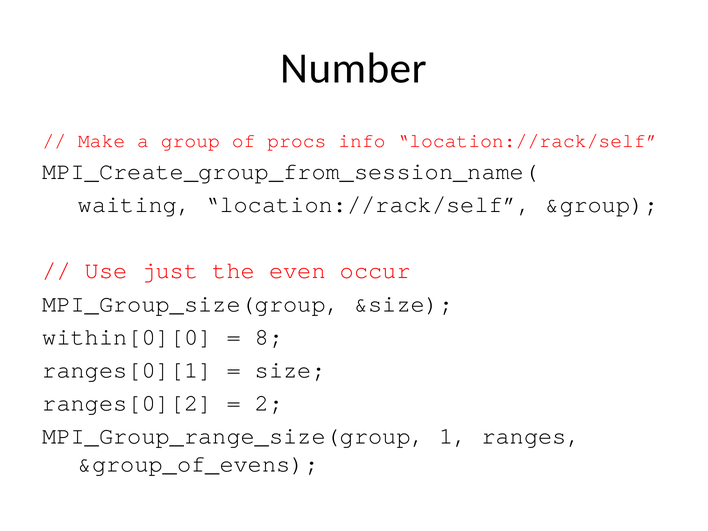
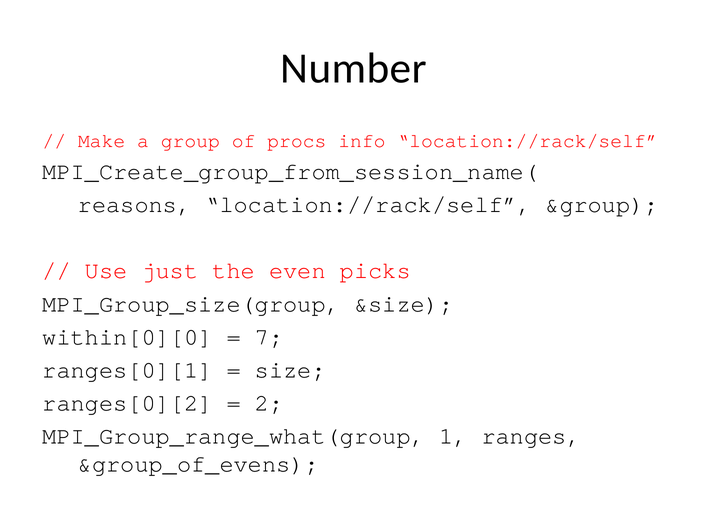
waiting: waiting -> reasons (135, 205)
occur: occur -> picks (375, 271)
8: 8 -> 7 (269, 337)
MPI_Group_range_size(group: MPI_Group_range_size(group -> MPI_Group_range_what(group (234, 436)
